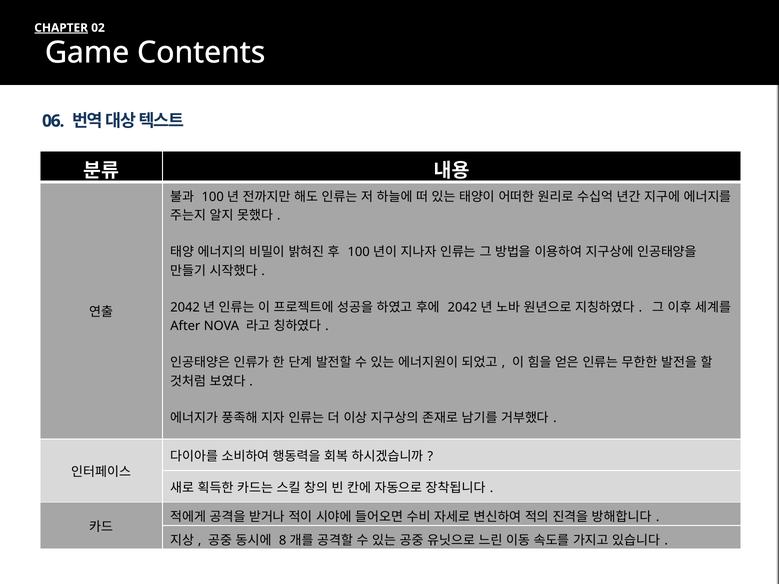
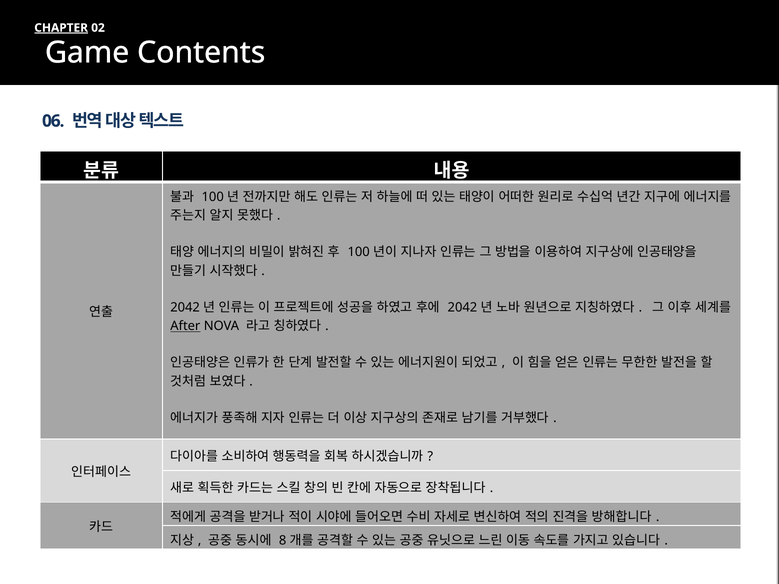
After underline: none -> present (185, 326)
